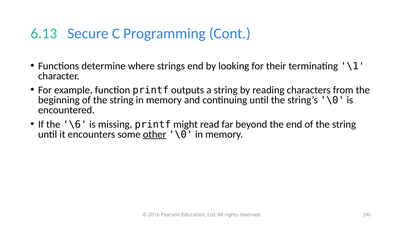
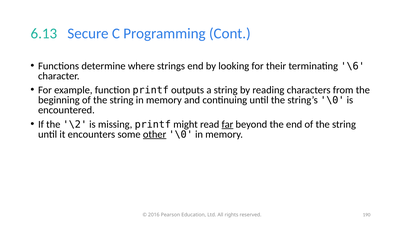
\1: \1 -> \6 (353, 66)
\6: \6 -> \2 (75, 125)
far underline: none -> present (227, 125)
